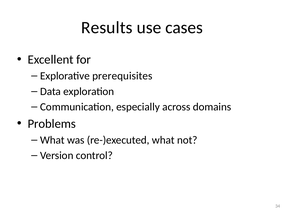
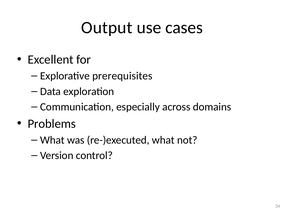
Results: Results -> Output (107, 27)
